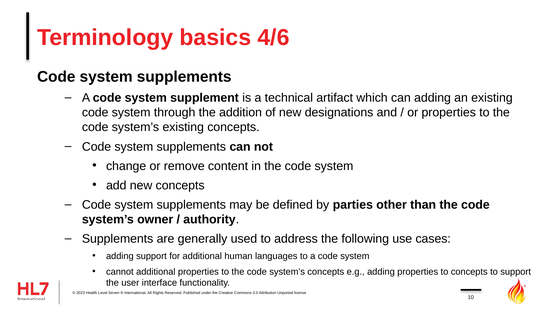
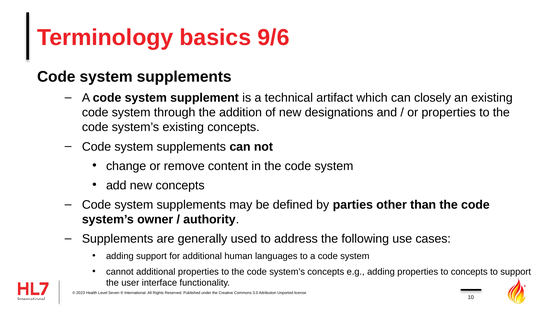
4/6: 4/6 -> 9/6 (273, 38)
can adding: adding -> closely (433, 98)
